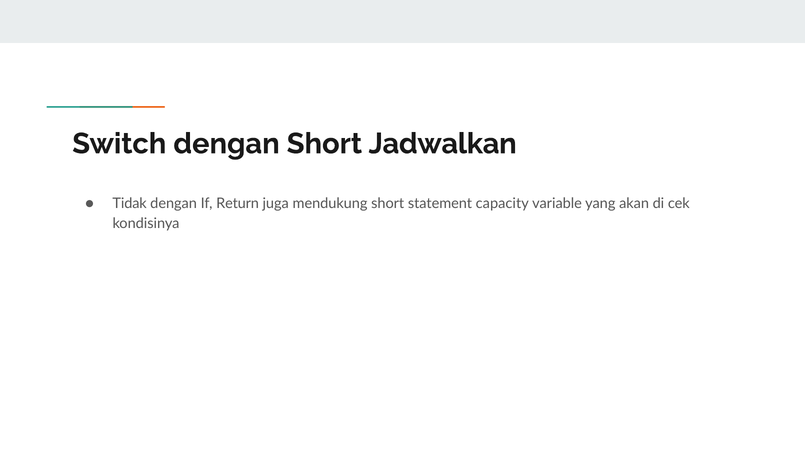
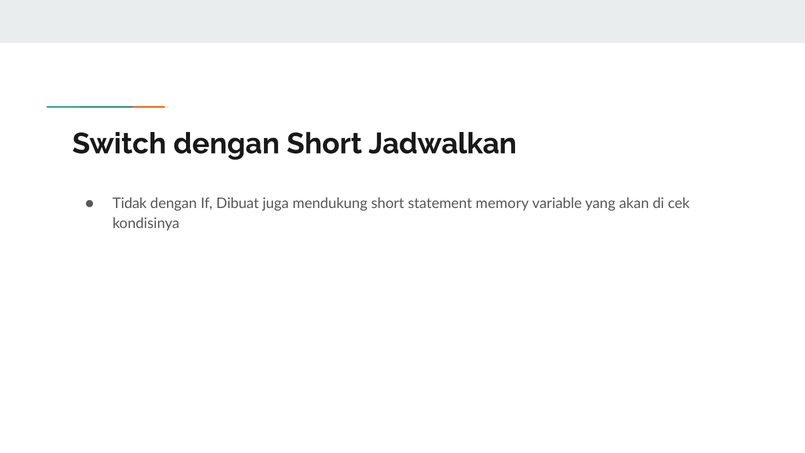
Return: Return -> Dibuat (238, 203)
capacity: capacity -> memory (502, 203)
